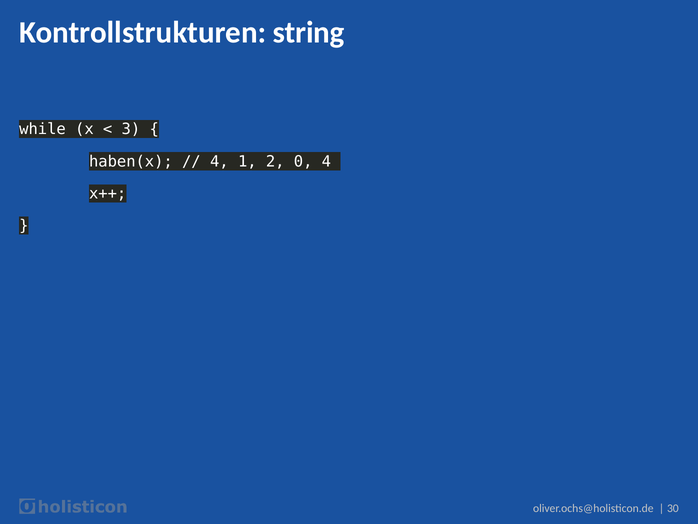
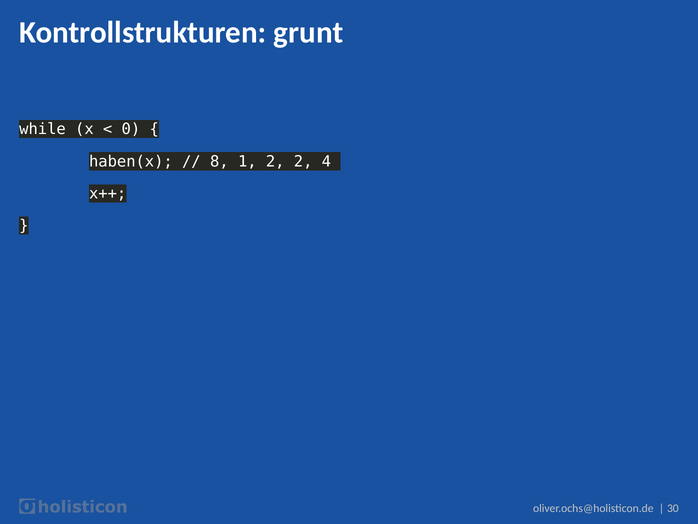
string: string -> grunt (308, 32)
3: 3 -> 0 (131, 129)
4: 4 -> 8 (219, 161)
2 0: 0 -> 2 (303, 161)
